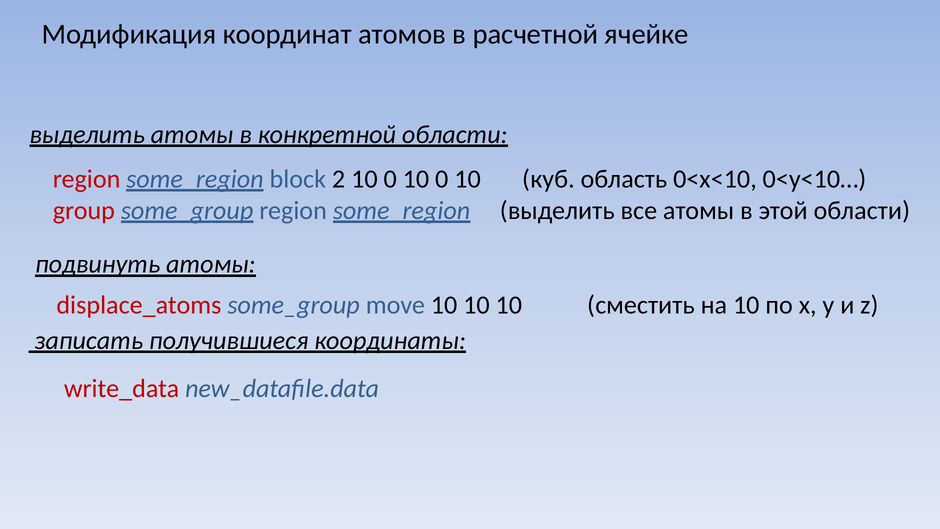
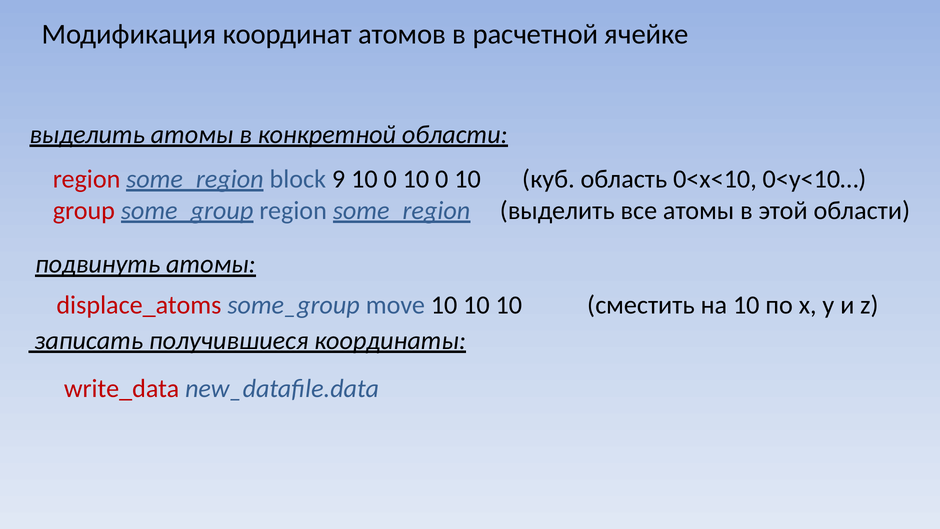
2: 2 -> 9 (339, 179)
